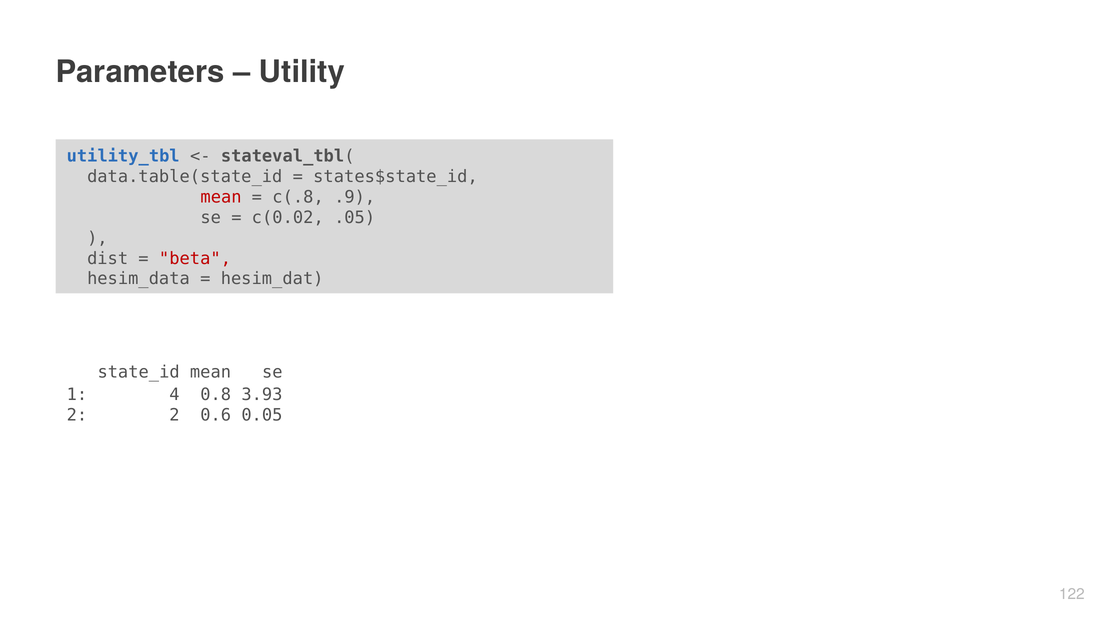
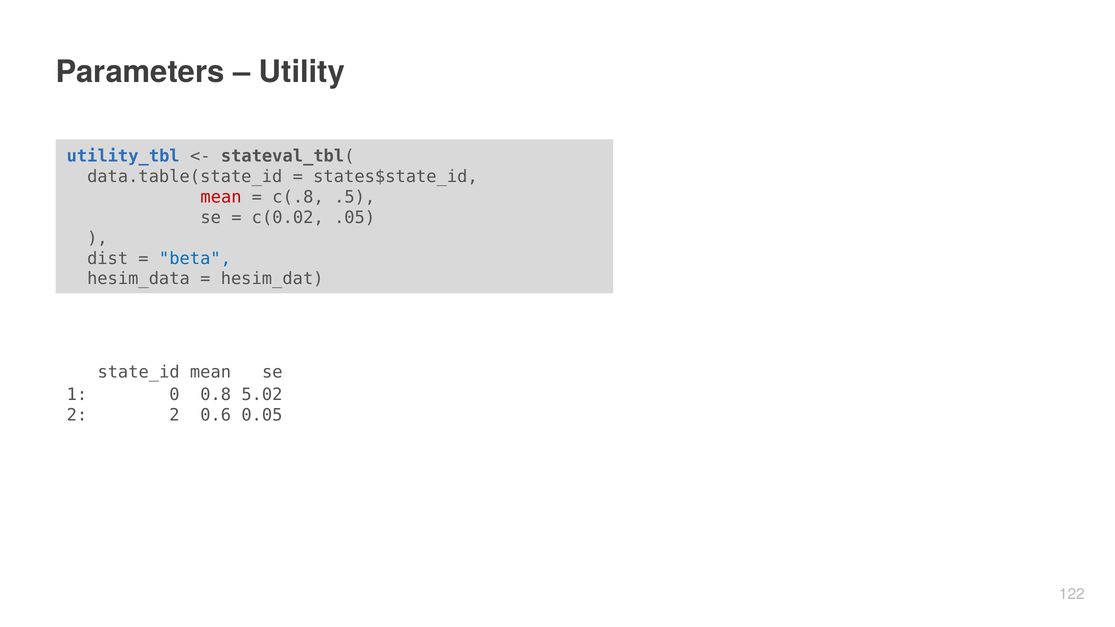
.9: .9 -> .5 (355, 197)
beta colour: red -> blue (195, 259)
4: 4 -> 0 (174, 395)
3.93: 3.93 -> 5.02 (262, 395)
